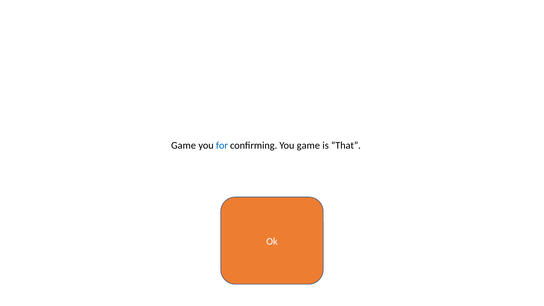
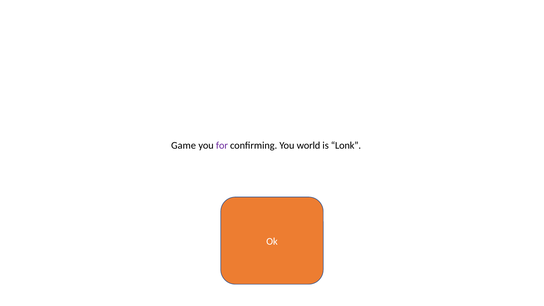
for colour: blue -> purple (222, 145)
You game: game -> world (308, 145)
That: That -> Lonk (346, 145)
